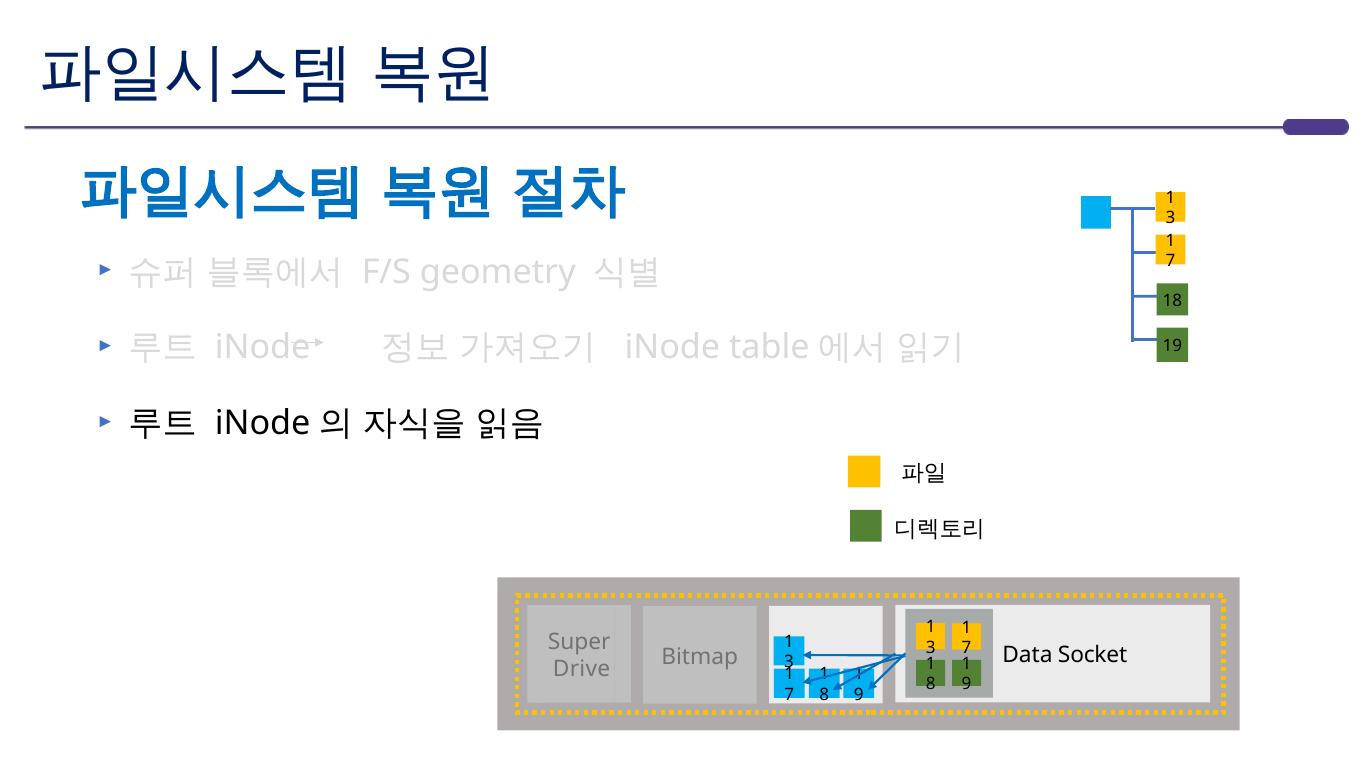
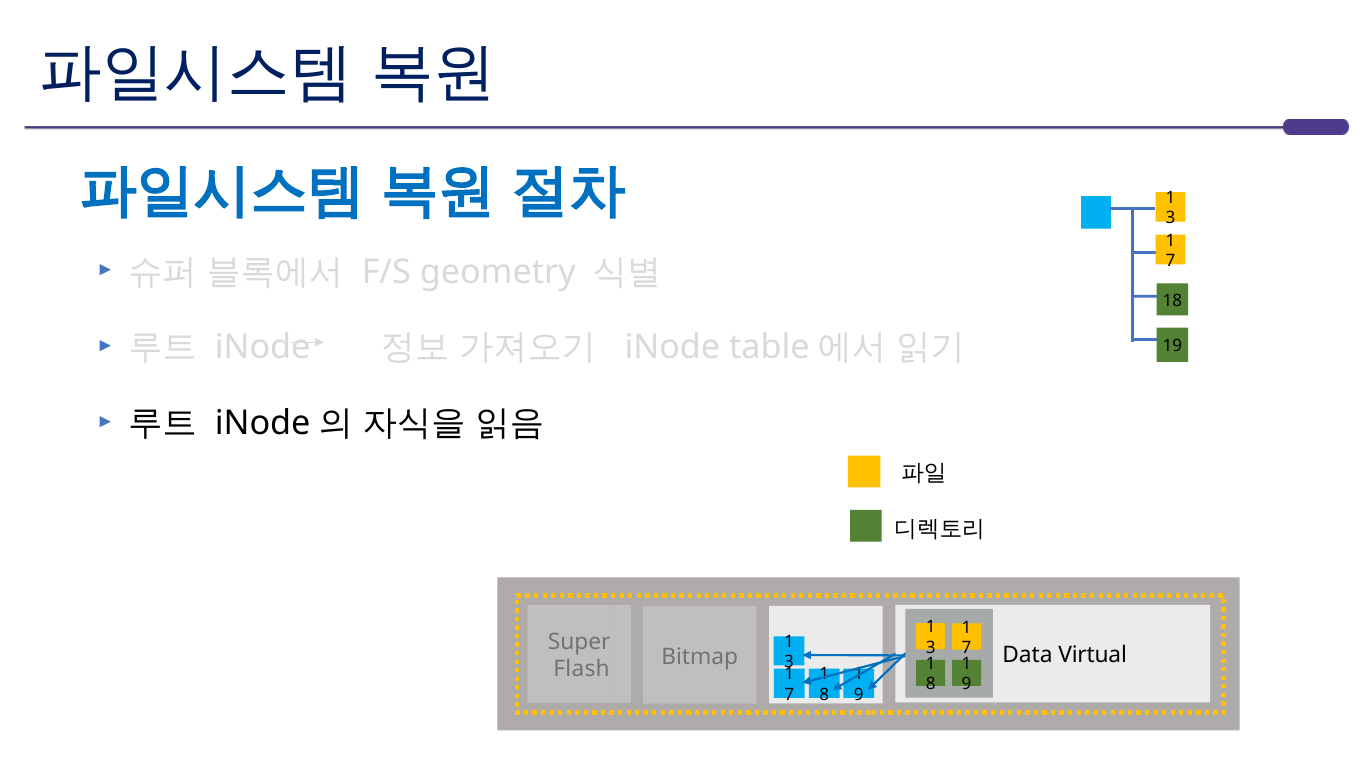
Socket: Socket -> Virtual (1093, 656)
Drive: Drive -> Flash (582, 669)
